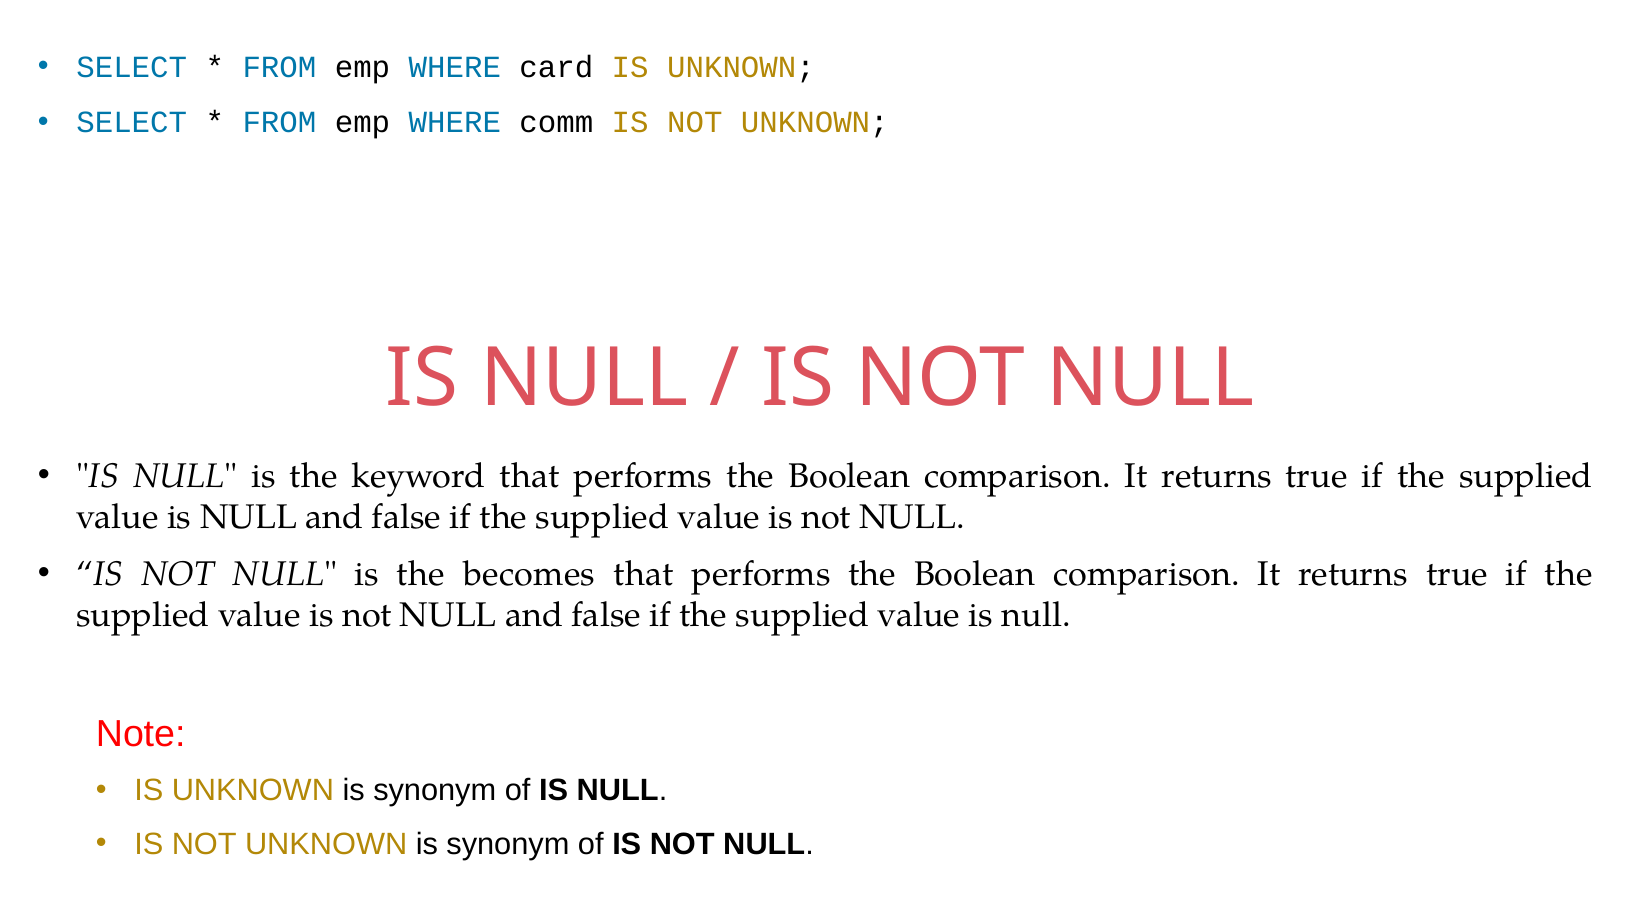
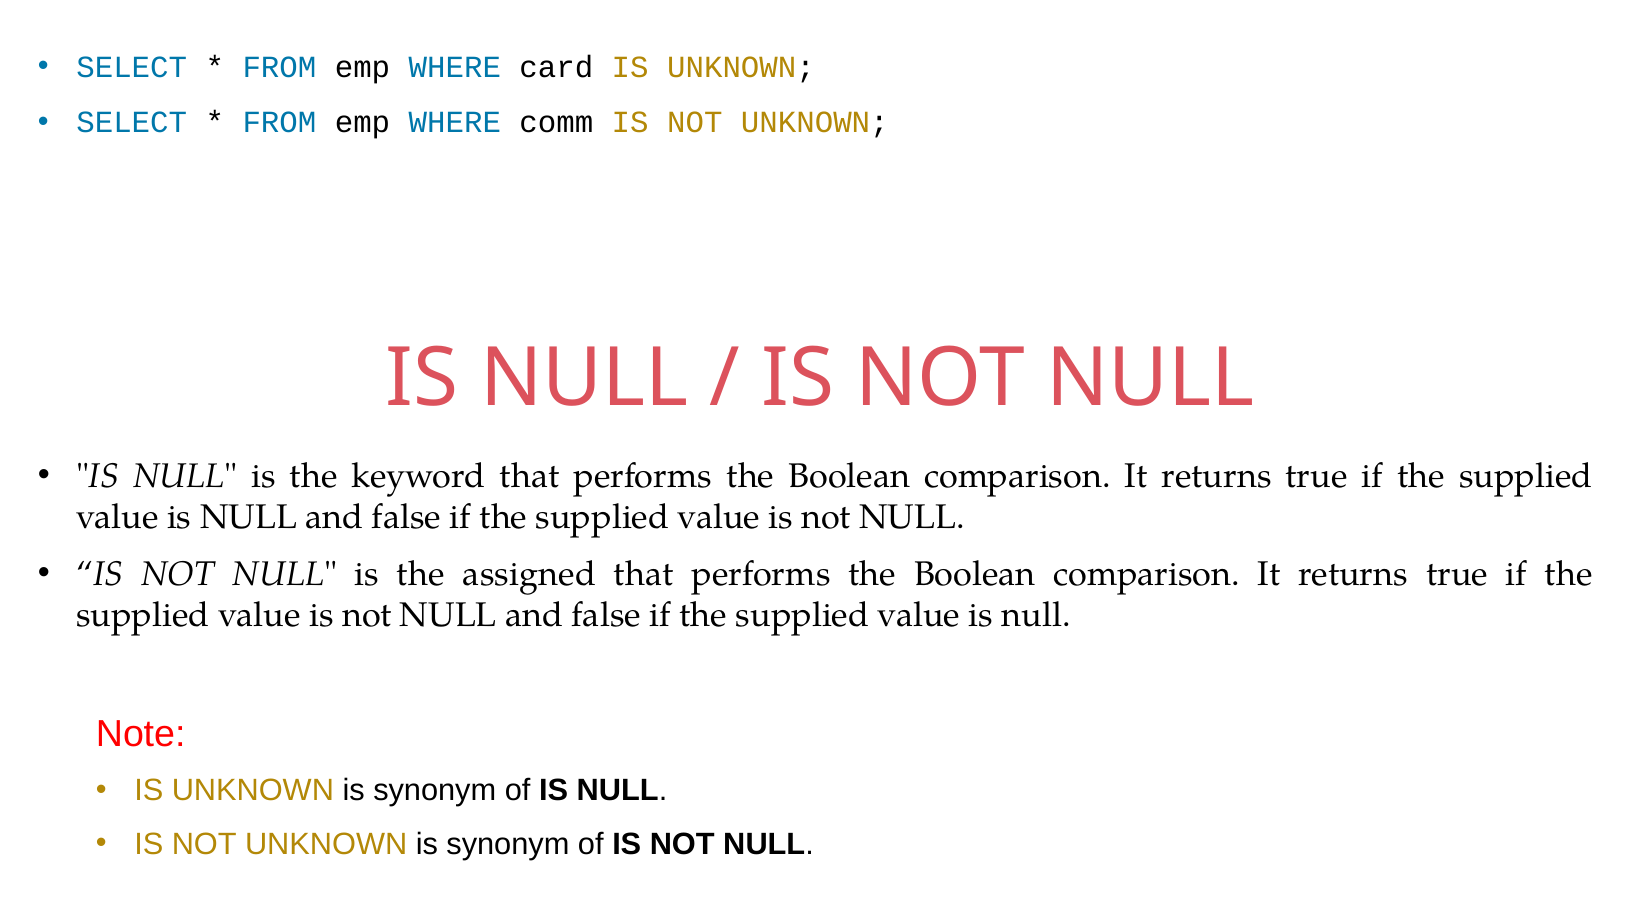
becomes: becomes -> assigned (529, 574)
